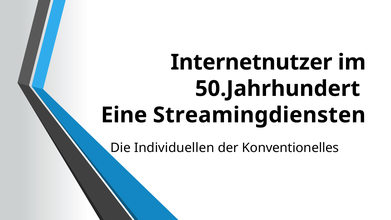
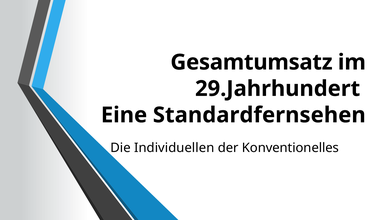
Internetnutzer: Internetnutzer -> Gesamtumsatz (251, 62)
50.Jahrhundert: 50.Jahrhundert -> 29.Jahrhundert (278, 89)
Streamingdiensten: Streamingdiensten -> Standardfernsehen (259, 115)
